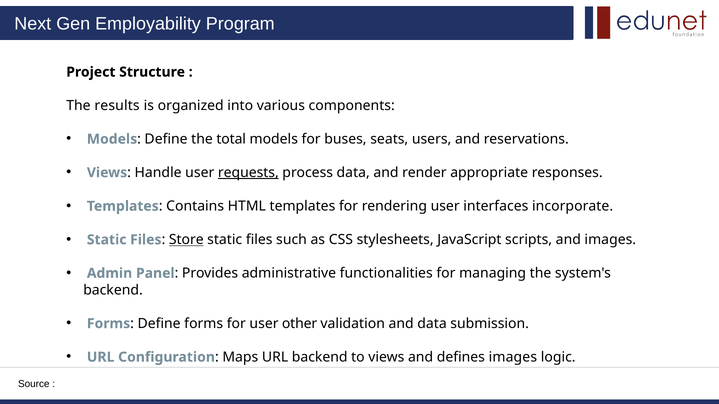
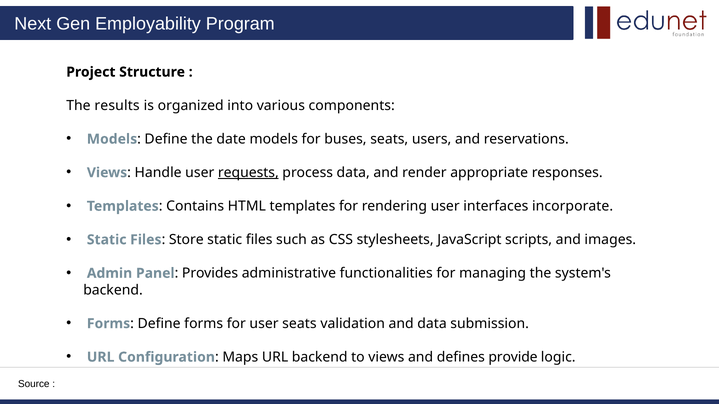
total: total -> date (231, 139)
Store underline: present -> none (186, 240)
user other: other -> seats (299, 324)
defines images: images -> provide (513, 357)
